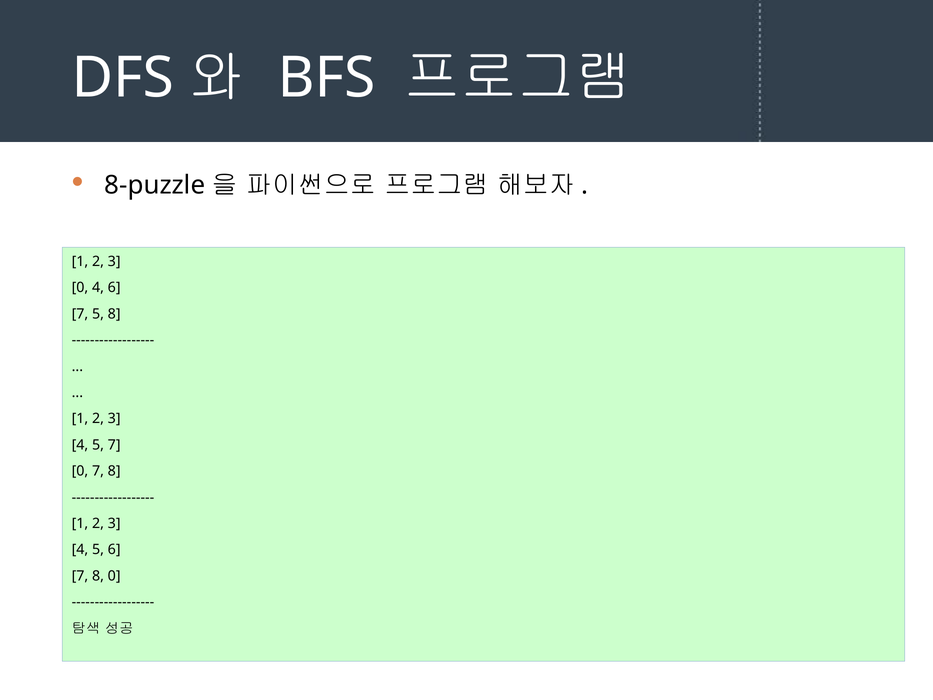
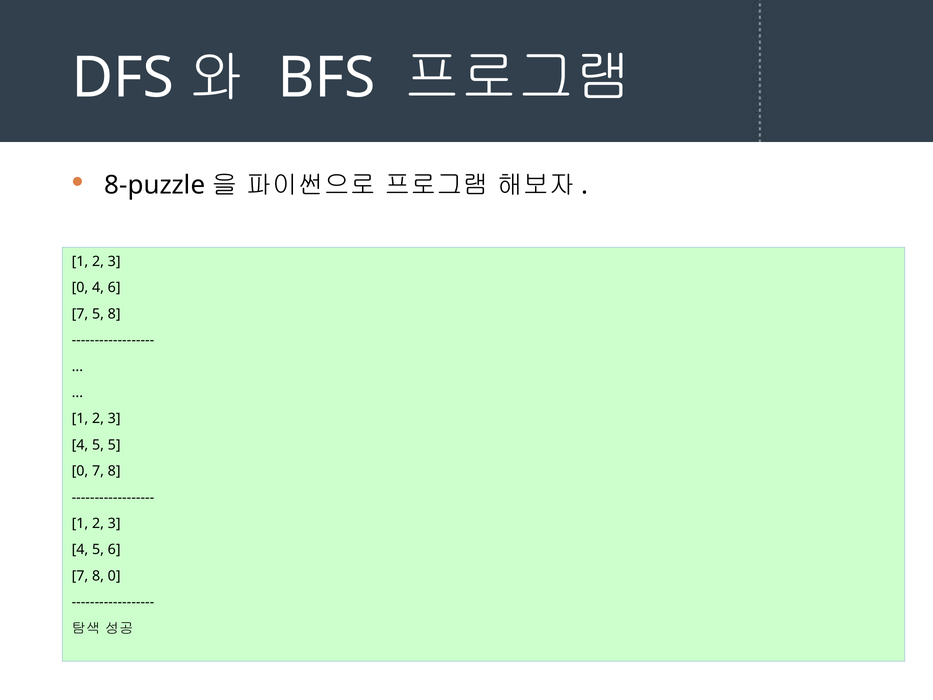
5 7: 7 -> 5 (114, 445)
